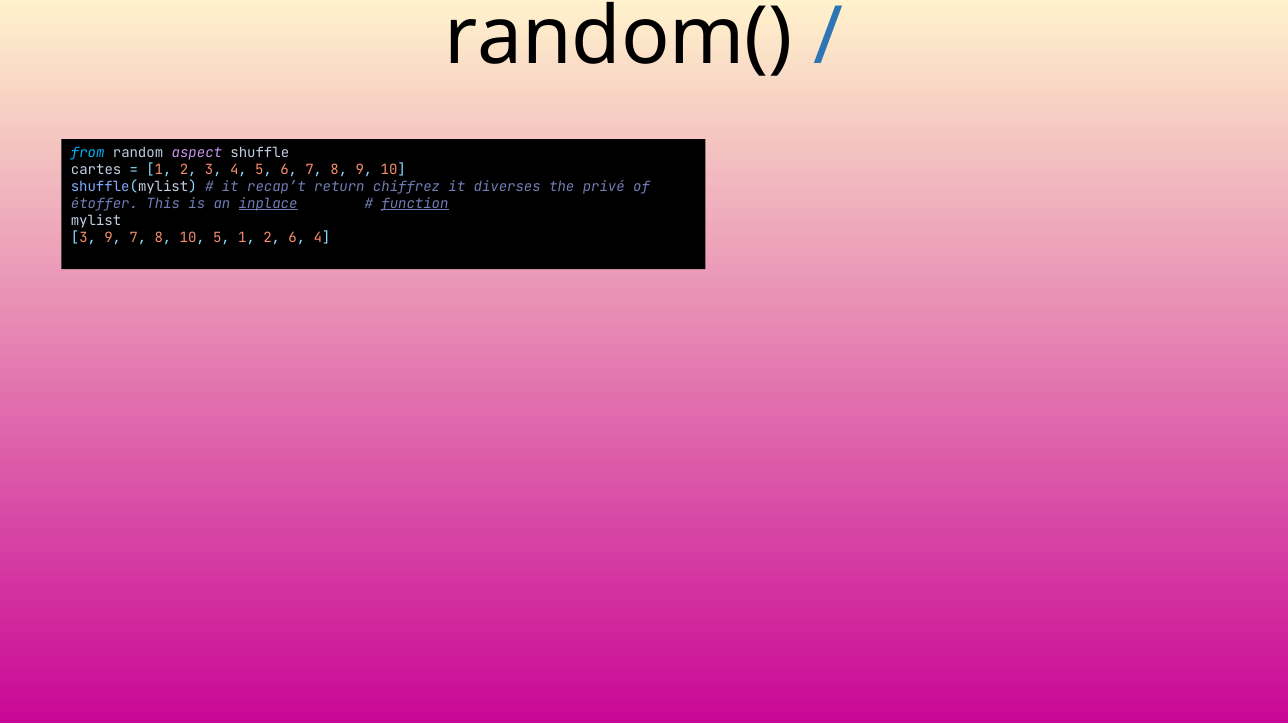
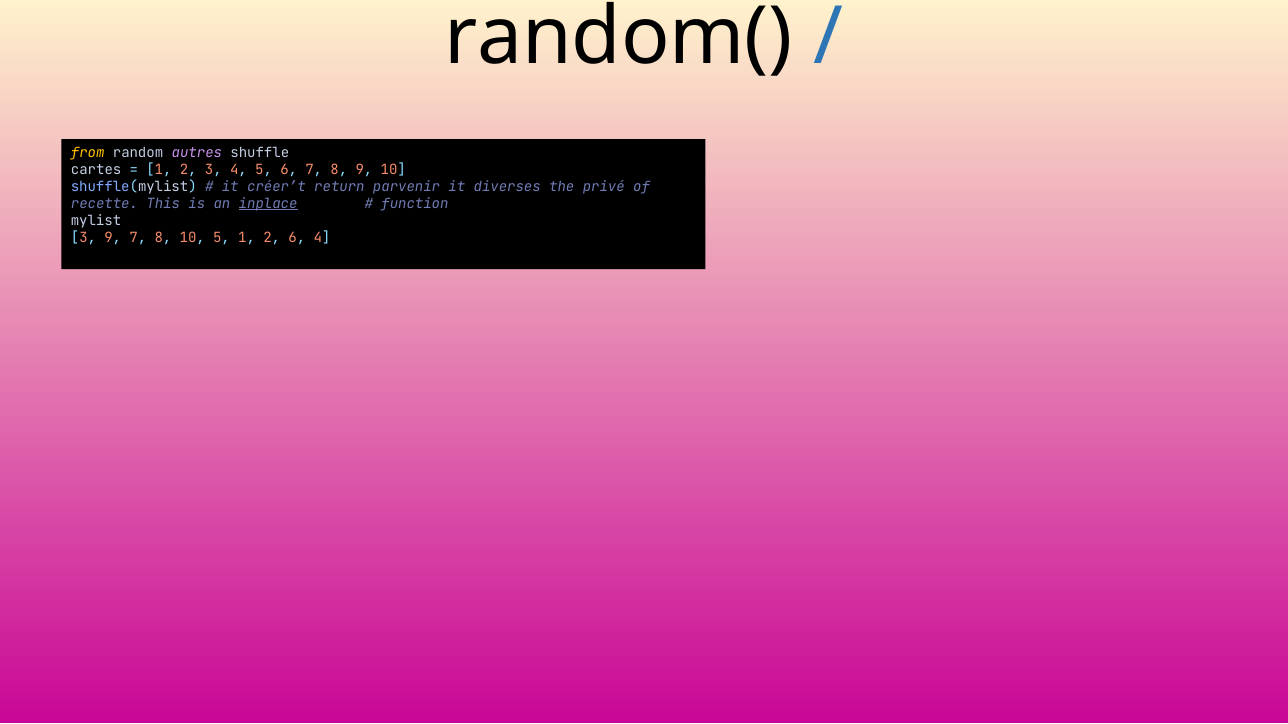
from colour: light blue -> yellow (88, 153)
aspect: aspect -> autres (197, 153)
recap’t: recap’t -> créer’t (277, 187)
chiffrez: chiffrez -> parvenir (407, 187)
étoffer: étoffer -> recette (104, 204)
function underline: present -> none (415, 204)
